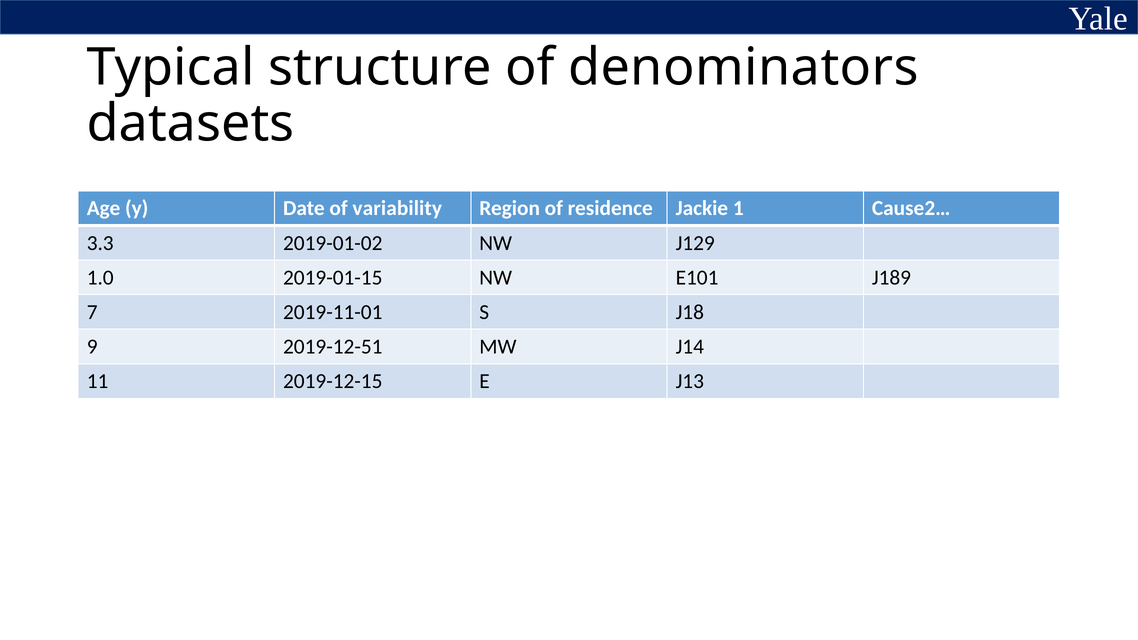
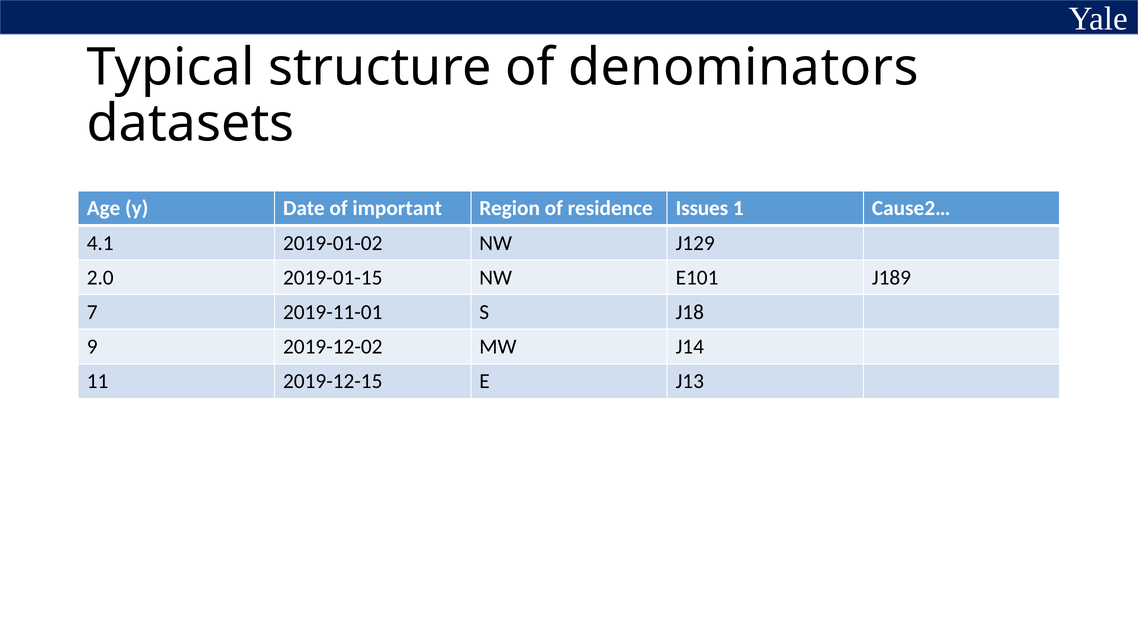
variability: variability -> important (397, 208)
Jackie: Jackie -> Issues (702, 208)
3.3: 3.3 -> 4.1 (100, 243)
1.0: 1.0 -> 2.0 (100, 278)
2019-12-51: 2019-12-51 -> 2019-12-02 (333, 347)
